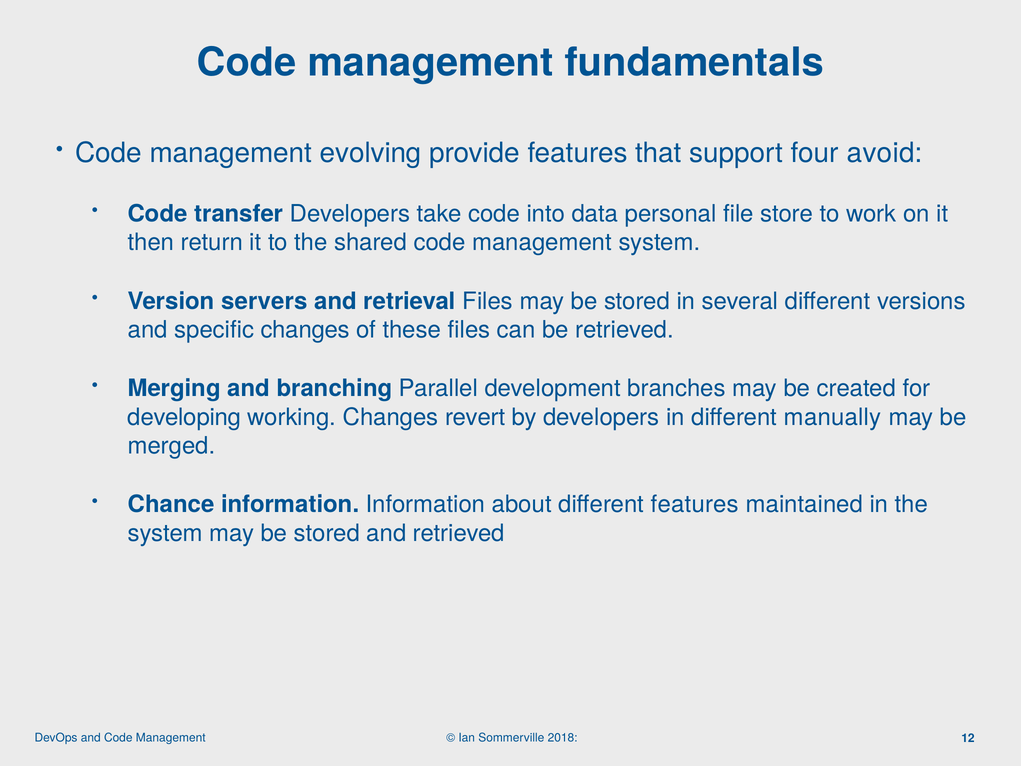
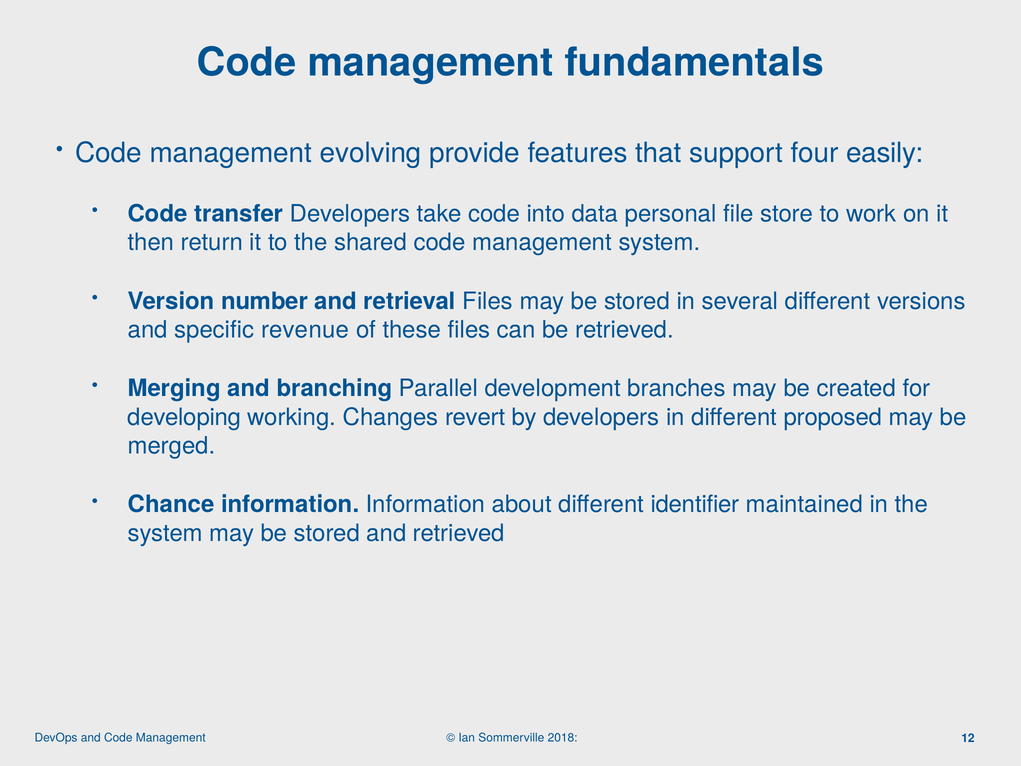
avoid: avoid -> easily (885, 153)
servers: servers -> number (265, 301)
specific changes: changes -> revenue (305, 330)
manually: manually -> proposed (833, 417)
different features: features -> identifier (695, 504)
